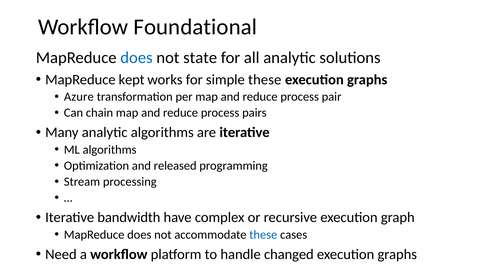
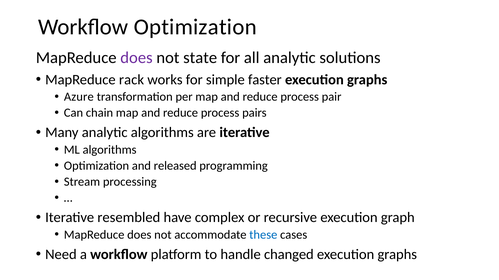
Workflow Foundational: Foundational -> Optimization (195, 27)
does colour: blue -> purple (136, 58)
kept: kept -> rack (131, 80)
simple these: these -> faster (265, 80)
bandwidth: bandwidth -> resembled (129, 218)
